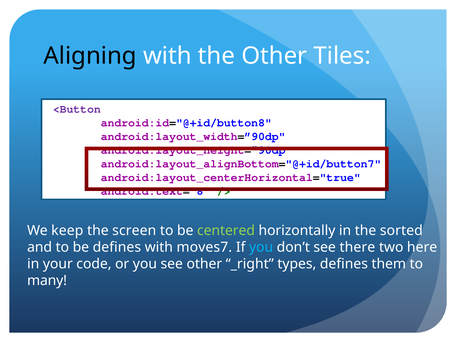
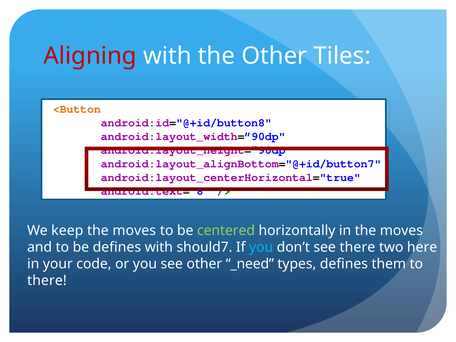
Aligning colour: black -> red (90, 56)
<Button colour: purple -> orange (77, 109)
screen: screen -> moves (134, 230)
in the sorted: sorted -> moves (401, 230)
moves7: moves7 -> should7 (204, 247)
_right: _right -> _need (250, 264)
many: many -> there (47, 281)
